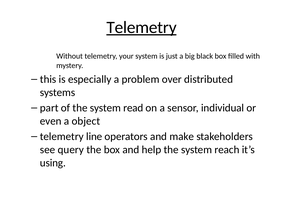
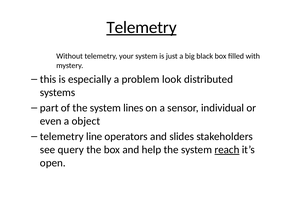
over: over -> look (172, 79)
read: read -> lines (133, 108)
make: make -> slides (182, 137)
reach underline: none -> present (227, 150)
using: using -> open (53, 163)
